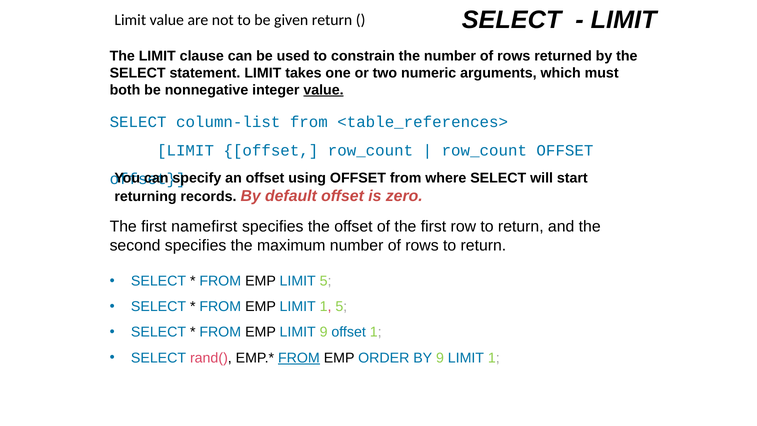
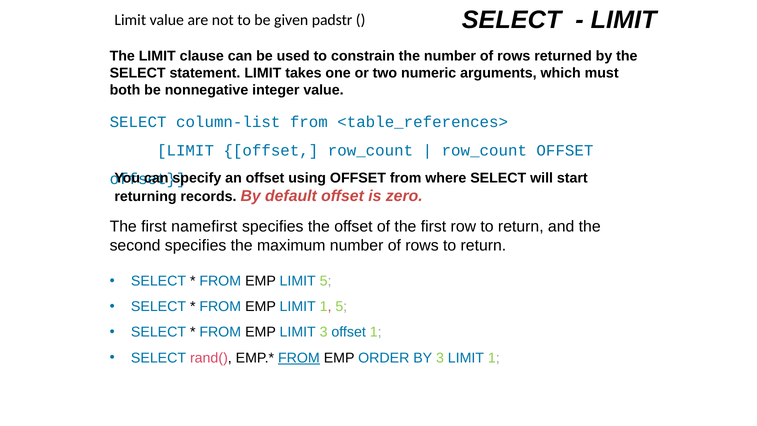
given return: return -> padstr (332, 20)
value underline: present -> none (323, 90)
LIMIT 9: 9 -> 3 (324, 332)
BY 9: 9 -> 3 (440, 358)
